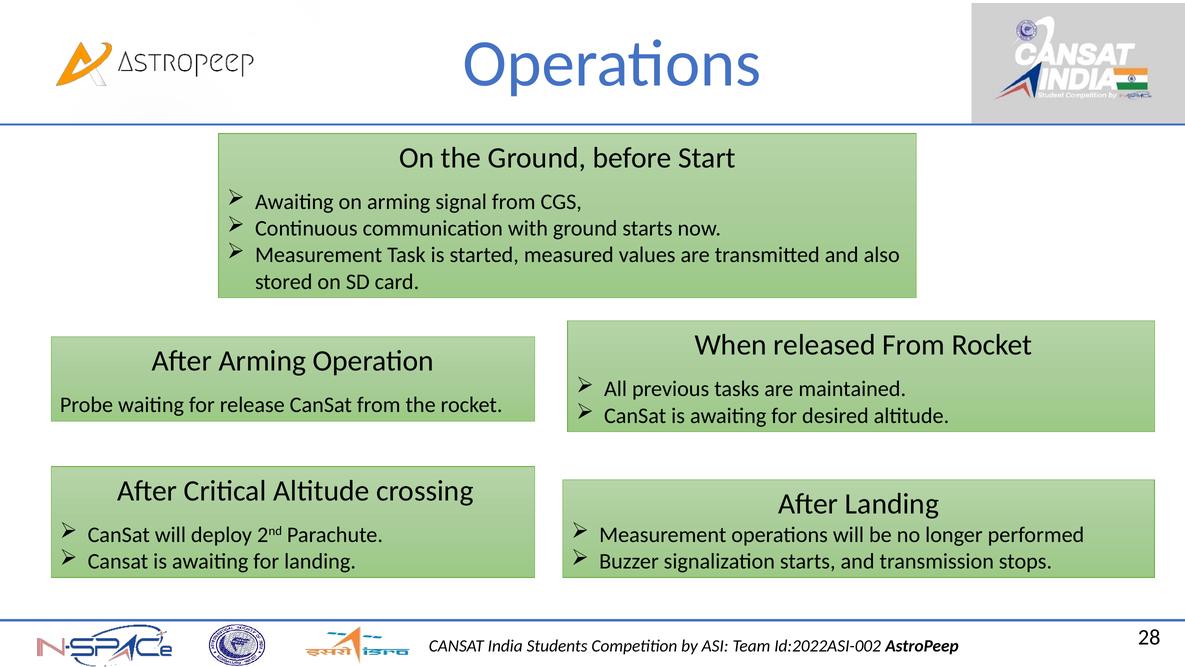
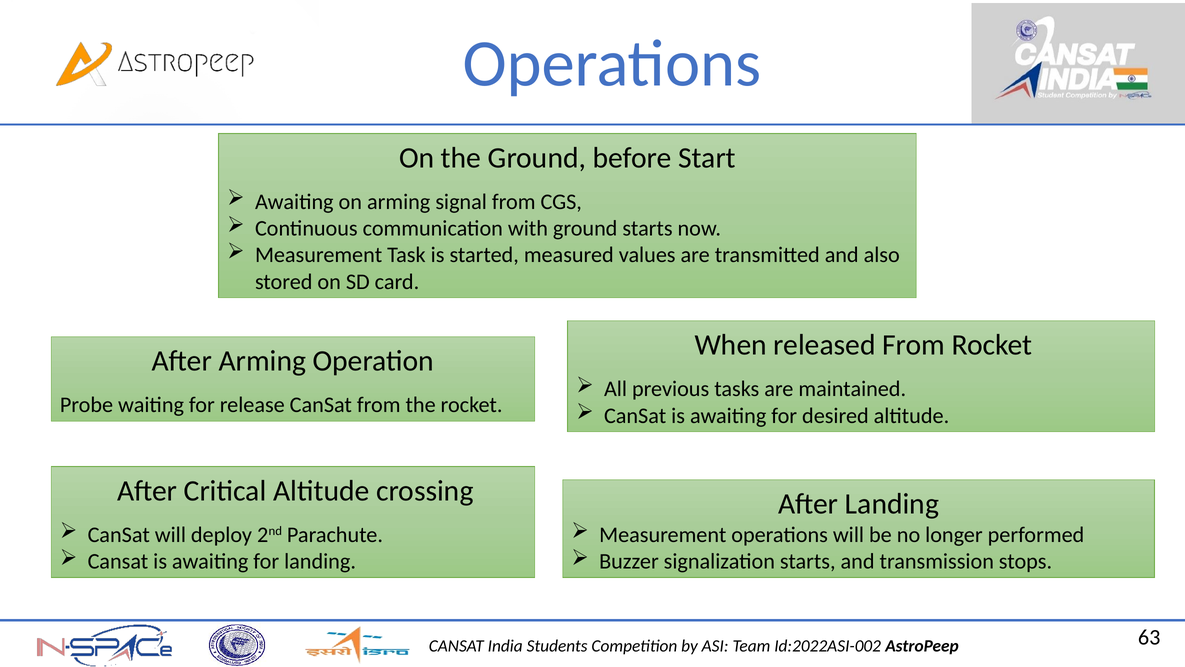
28: 28 -> 63 (1149, 637)
